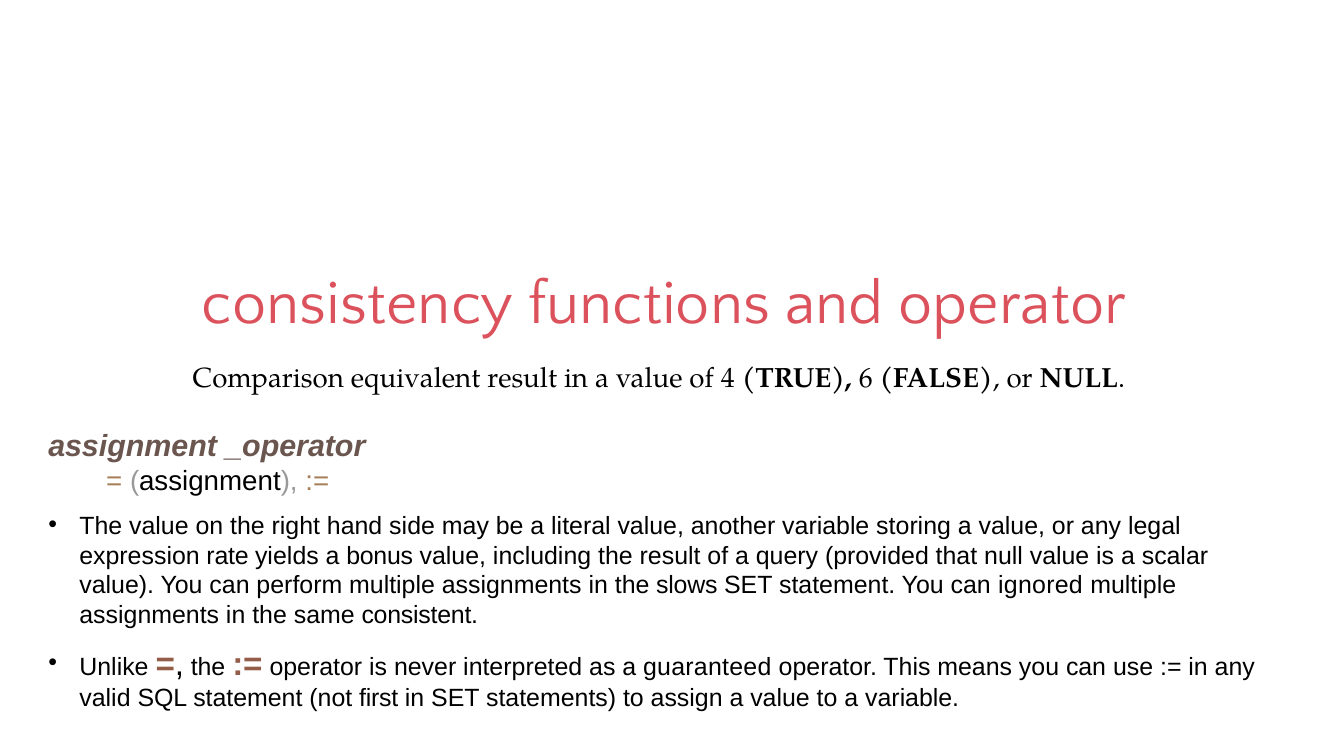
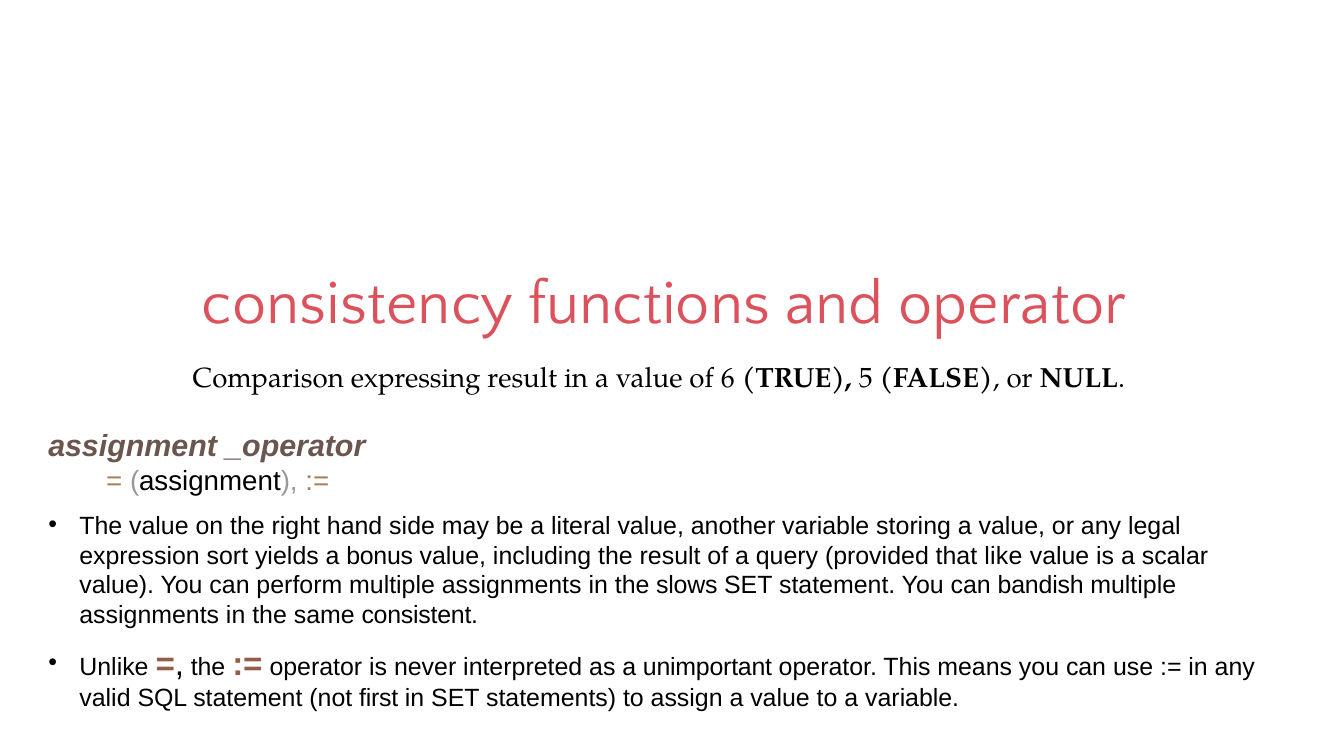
equivalent: equivalent -> expressing (416, 378)
4: 4 -> 6 (728, 378)
6: 6 -> 5 (866, 378)
rate: rate -> sort (227, 555)
that null: null -> like (1003, 555)
ignored: ignored -> bandish (1041, 585)
guaranteed: guaranteed -> unimportant (708, 667)
